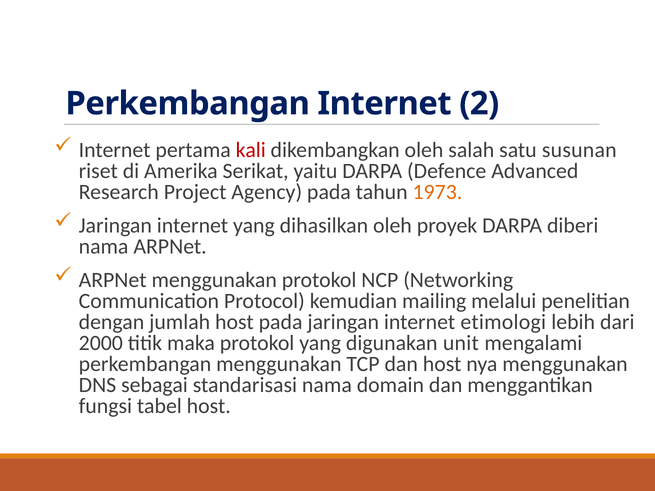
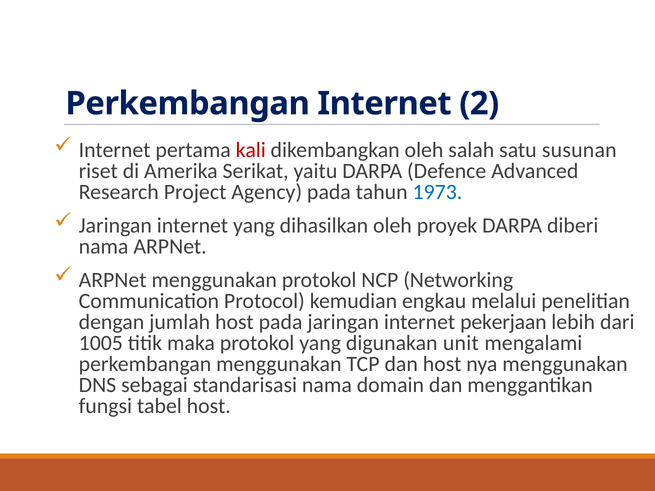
1973 colour: orange -> blue (437, 192)
mailing: mailing -> engkau (434, 301)
etimologi: etimologi -> pekerjaan (503, 322)
2000: 2000 -> 1005 (101, 343)
